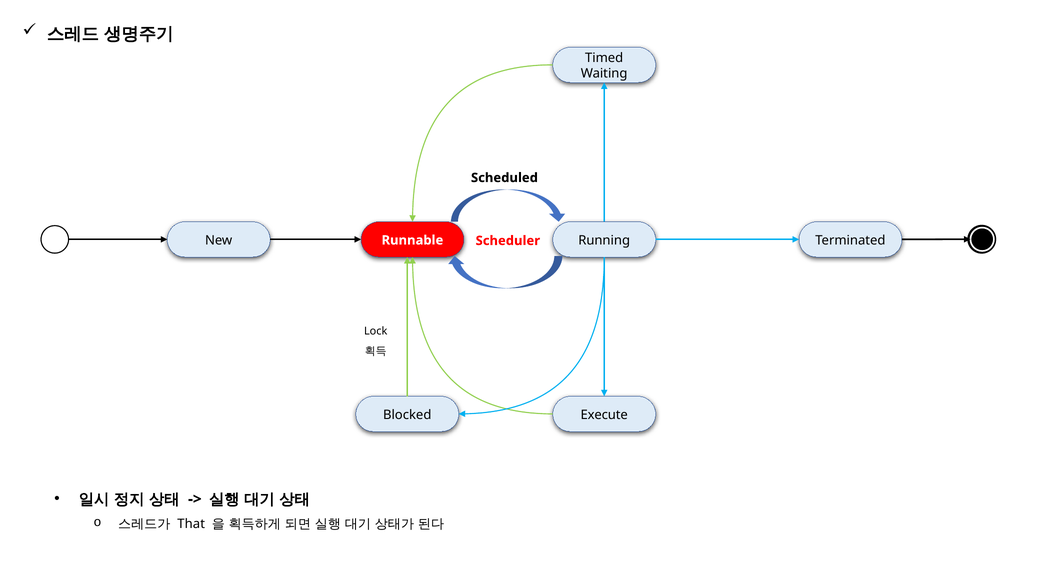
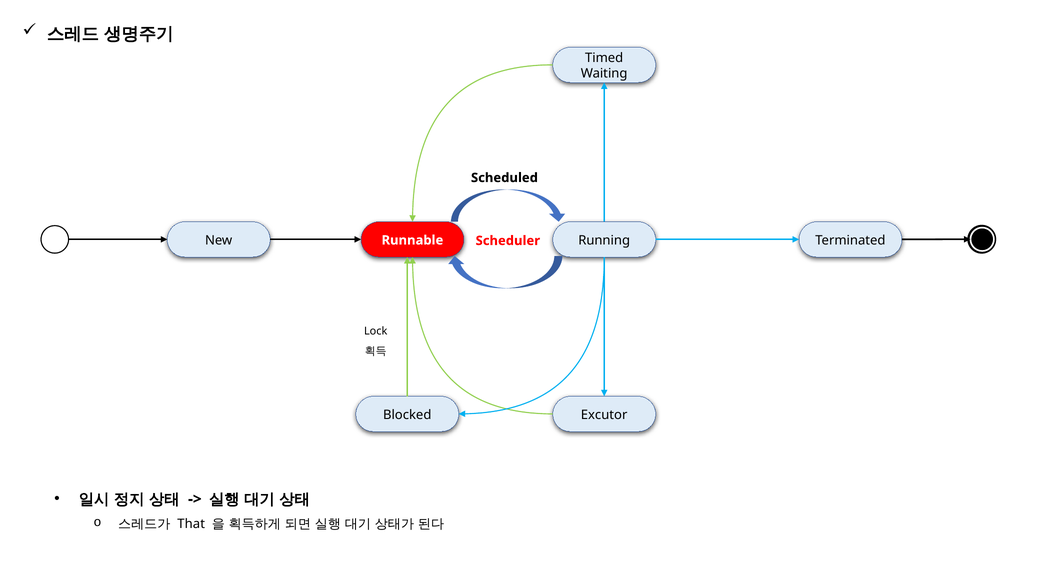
Execute: Execute -> Excutor (604, 415)
